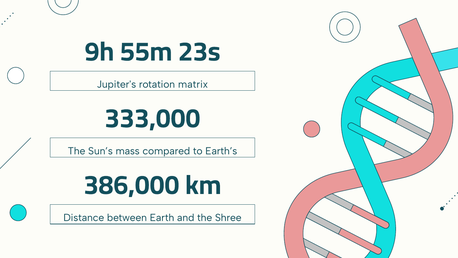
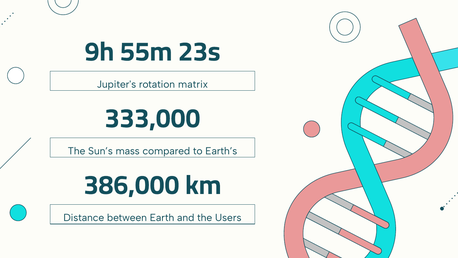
Shree: Shree -> Users (228, 217)
